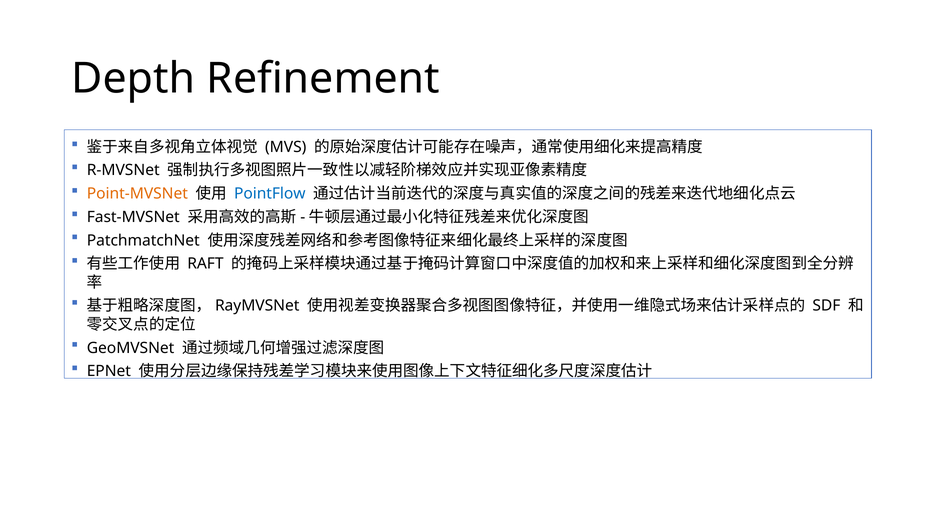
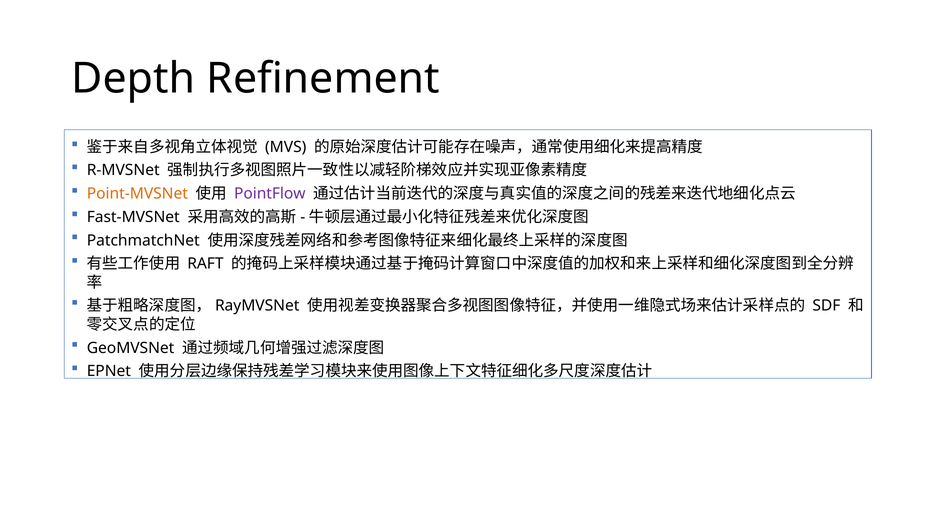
PointFlow colour: blue -> purple (270, 194)
